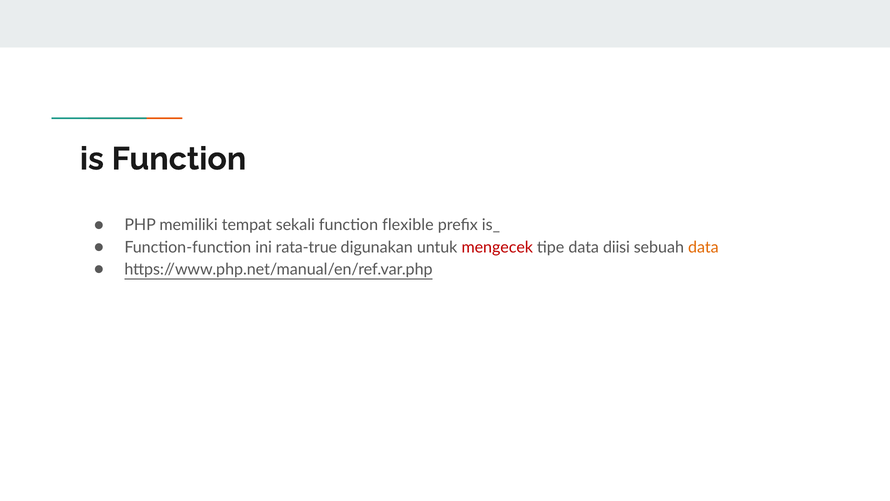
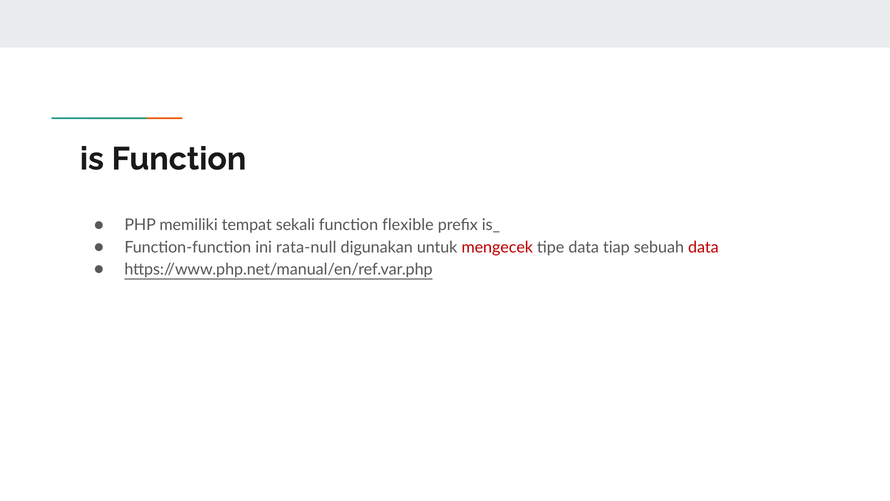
rata-true: rata-true -> rata-null (306, 247)
diisi: diisi -> tiap (616, 247)
data colour: orange -> red (703, 247)
